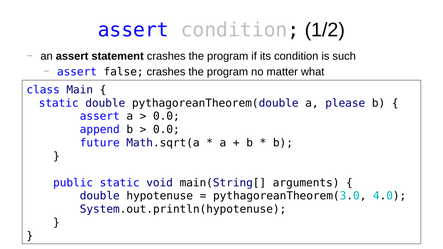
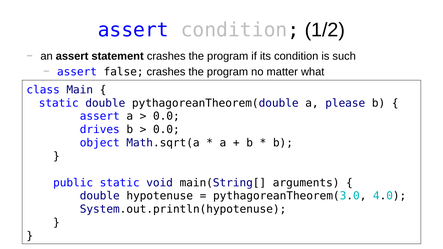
append: append -> drives (100, 130)
future: future -> object (100, 143)
